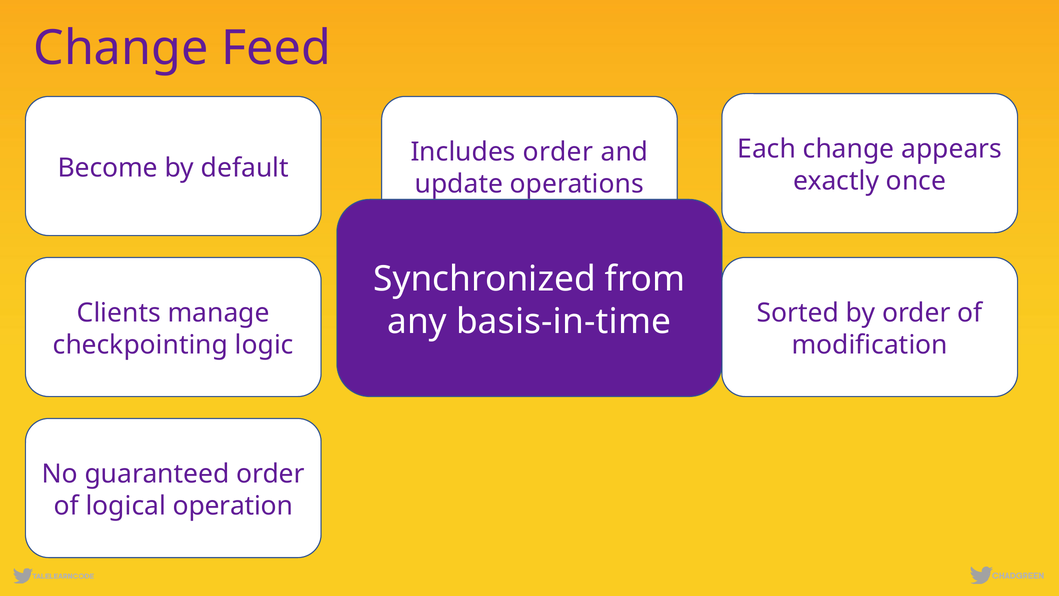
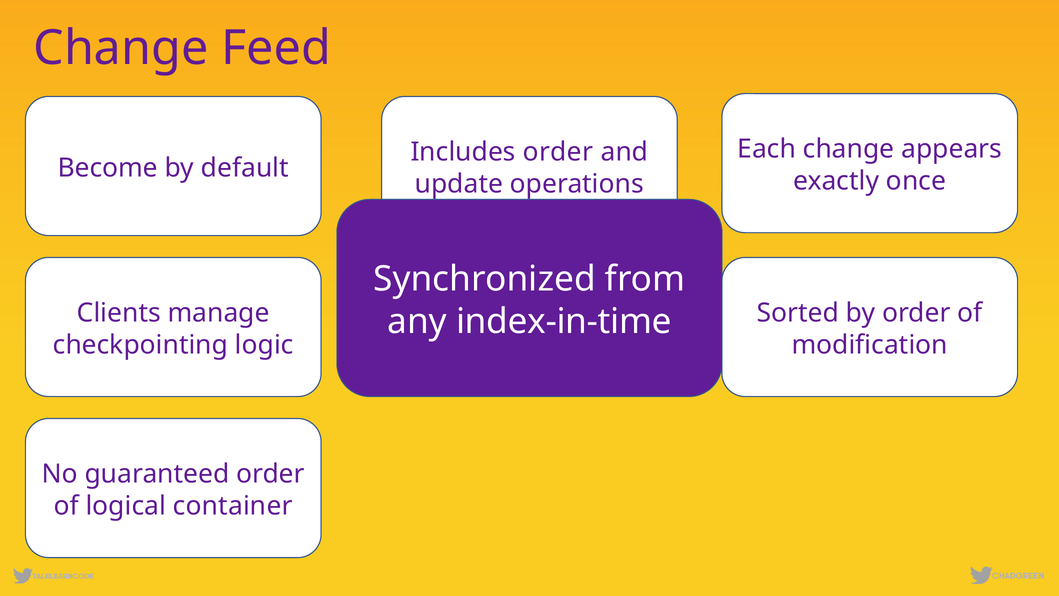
basis-in-time: basis-in-time -> index-in-time (564, 321)
operation: operation -> container (233, 506)
